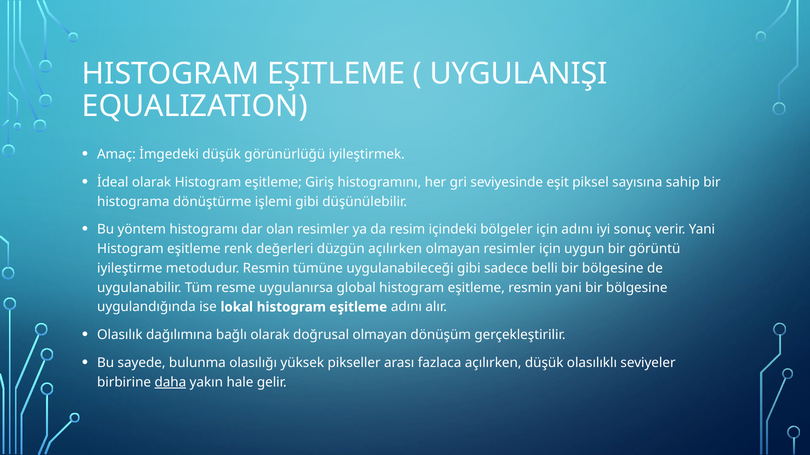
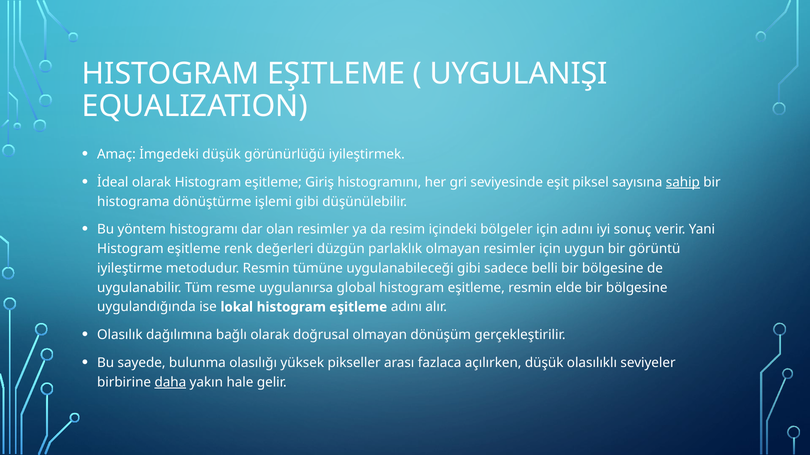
sahip underline: none -> present (683, 182)
düzgün açılırken: açılırken -> parlaklık (395, 249)
resmin yani: yani -> elde (569, 288)
